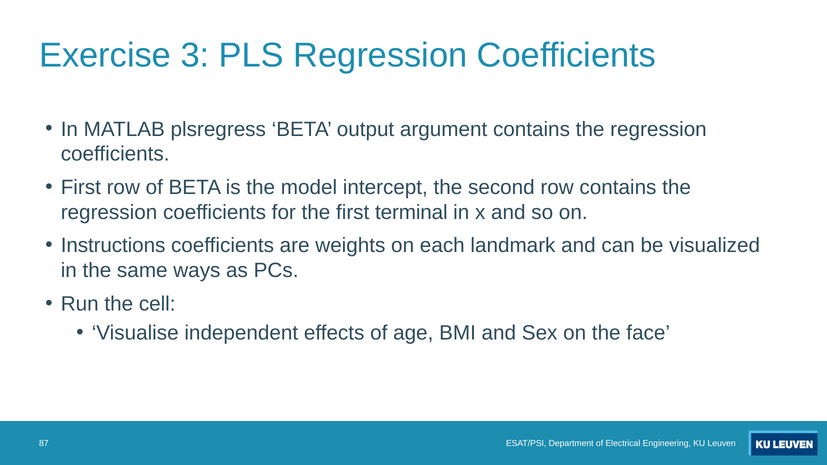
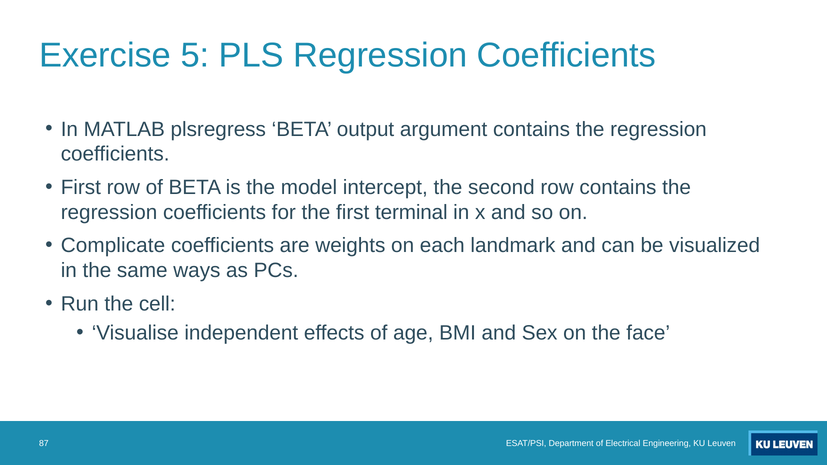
3: 3 -> 5 (195, 56)
Instructions: Instructions -> Complicate (113, 246)
